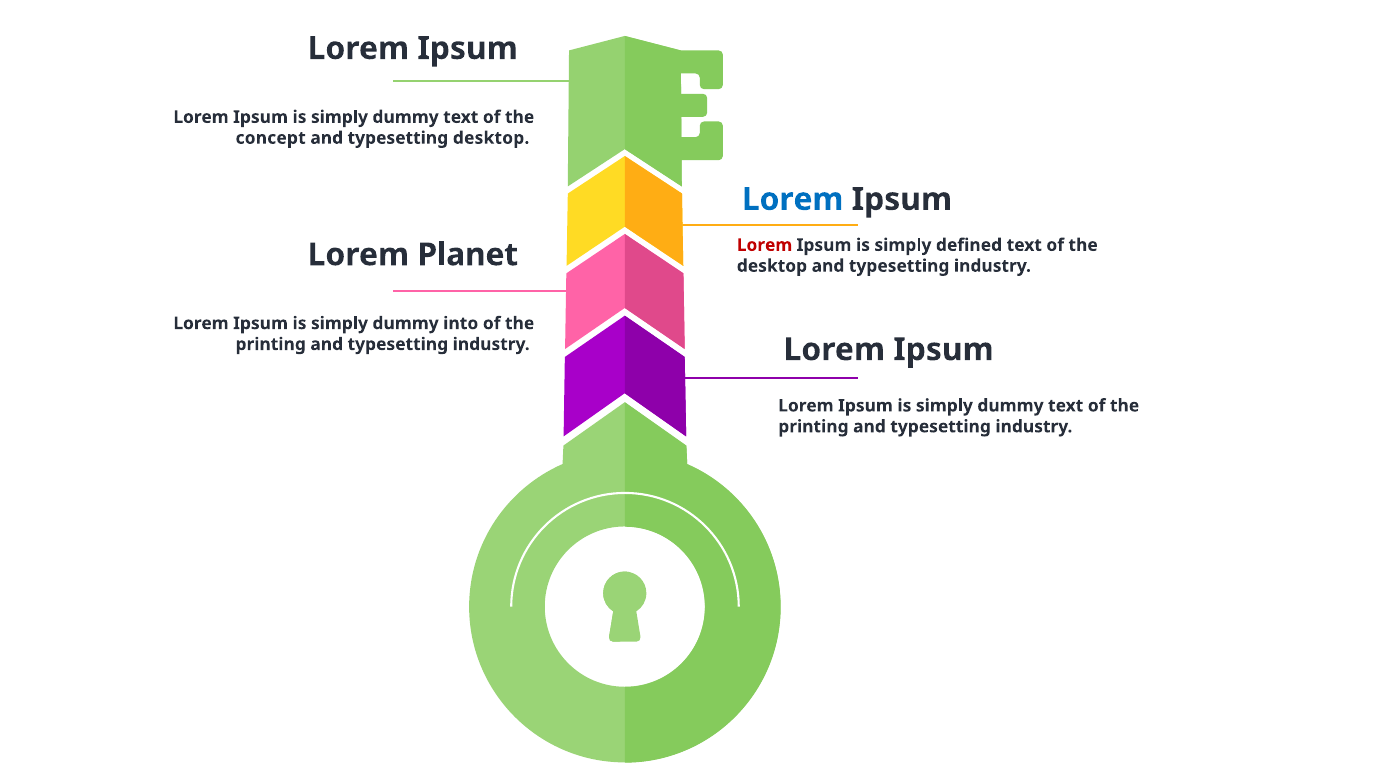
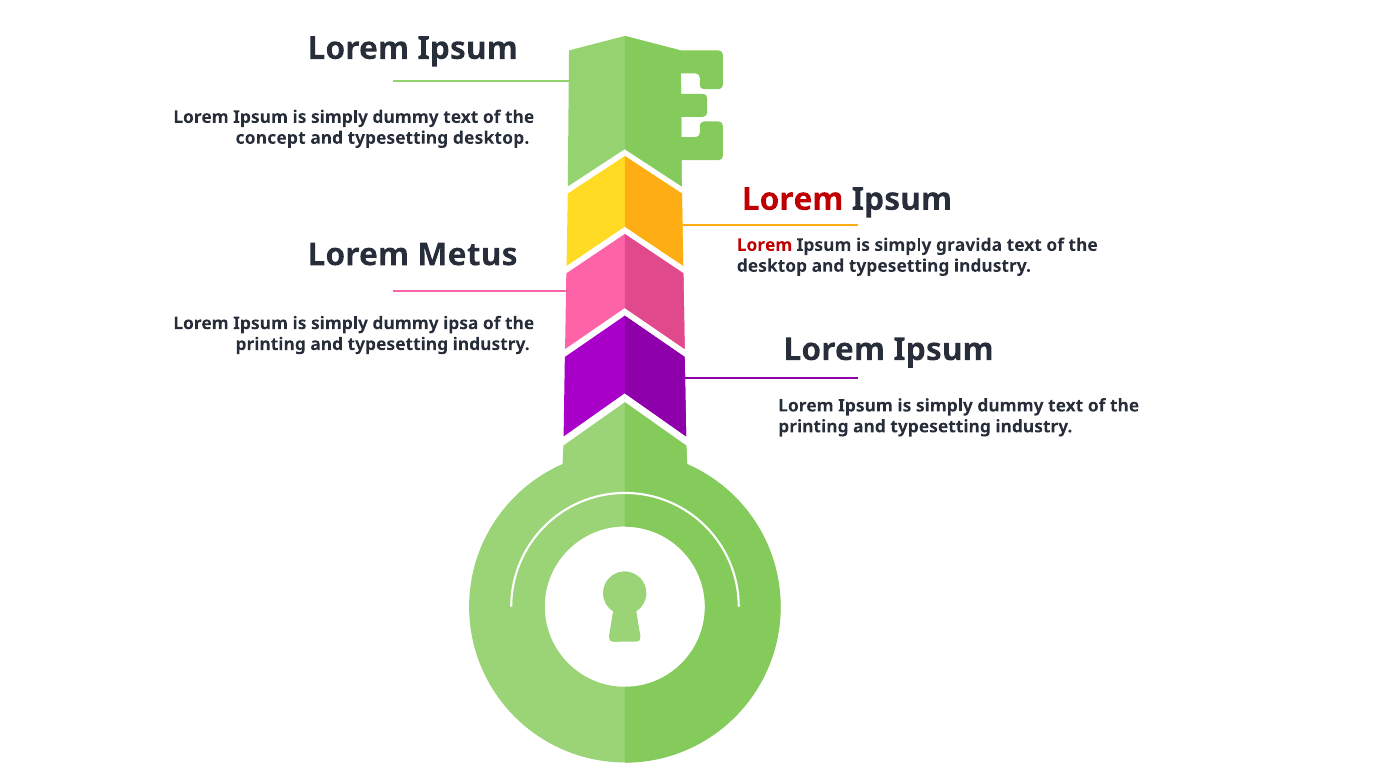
Lorem colour: blue -> red (793, 199)
defined: defined -> gravida (969, 245)
Planet: Planet -> Metus (468, 255)
into: into -> ipsa (461, 323)
